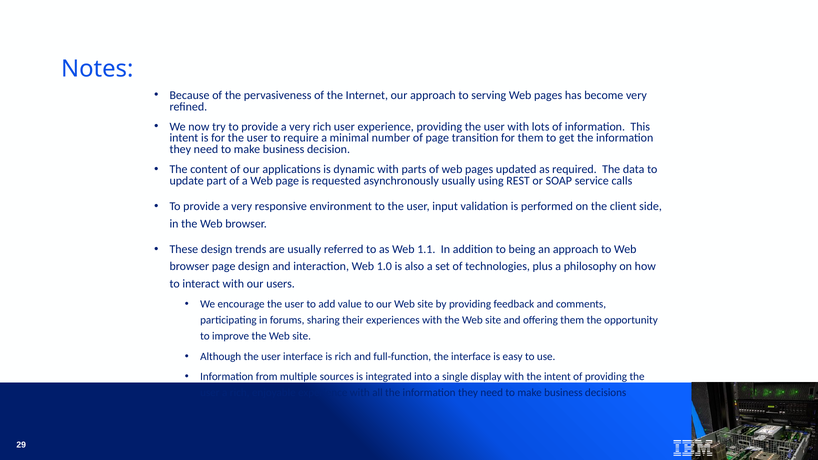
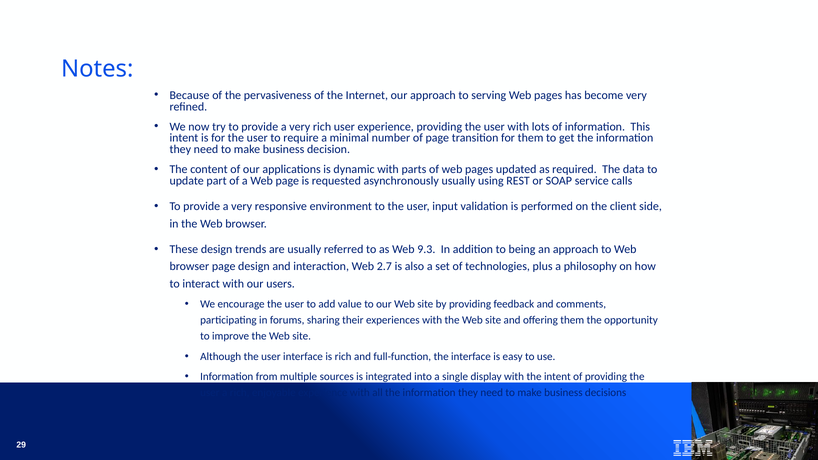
1.1: 1.1 -> 9.3 (426, 249)
1.0: 1.0 -> 2.7 (384, 267)
